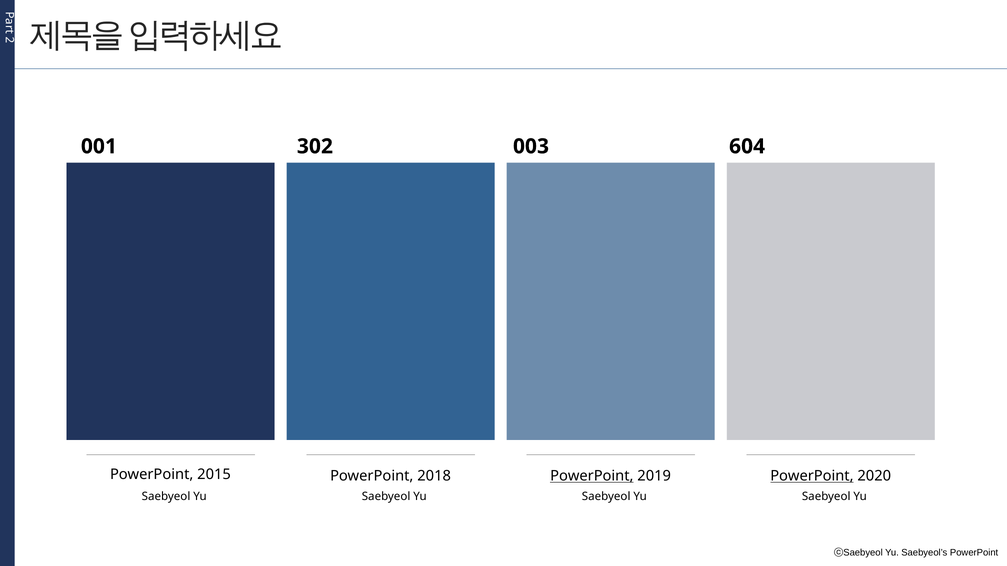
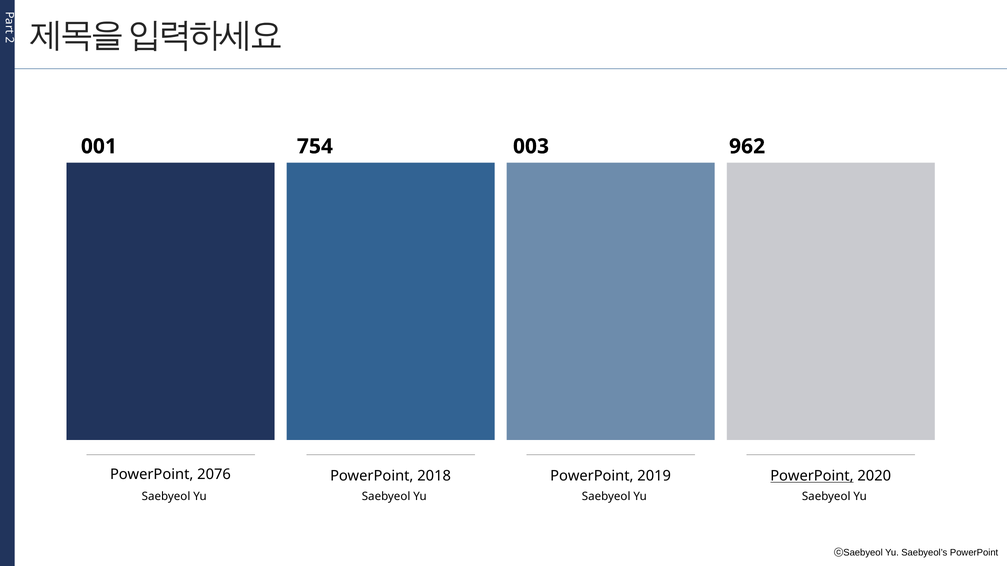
302: 302 -> 754 (315, 146)
604: 604 -> 962 (747, 146)
2015: 2015 -> 2076 (214, 475)
PowerPoint underline: present -> none (592, 476)
